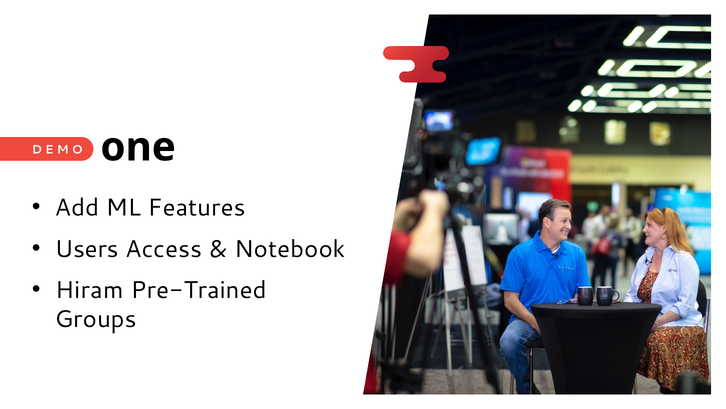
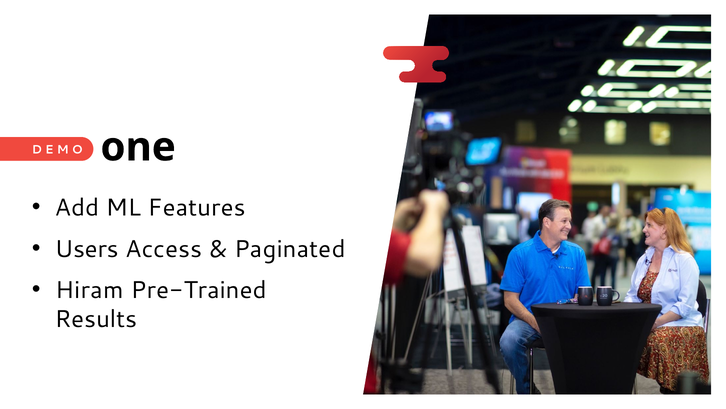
Notebook: Notebook -> Paginated (290, 249)
Groups: Groups -> Results (96, 319)
